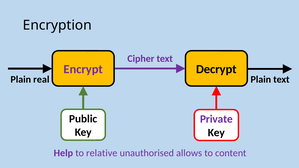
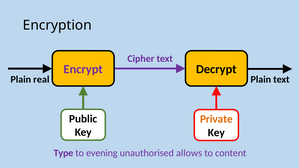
Private colour: purple -> orange (216, 119)
Help: Help -> Type (63, 153)
relative: relative -> evening (102, 153)
